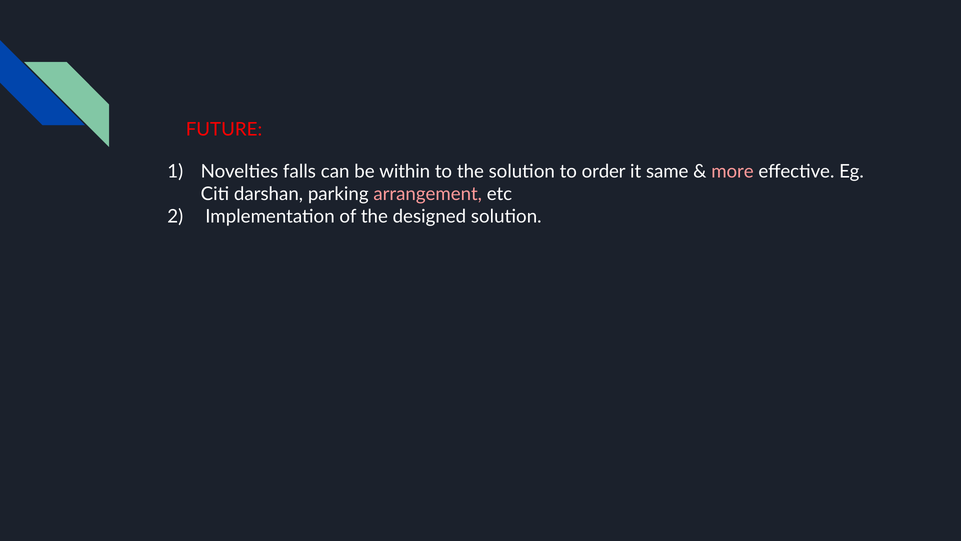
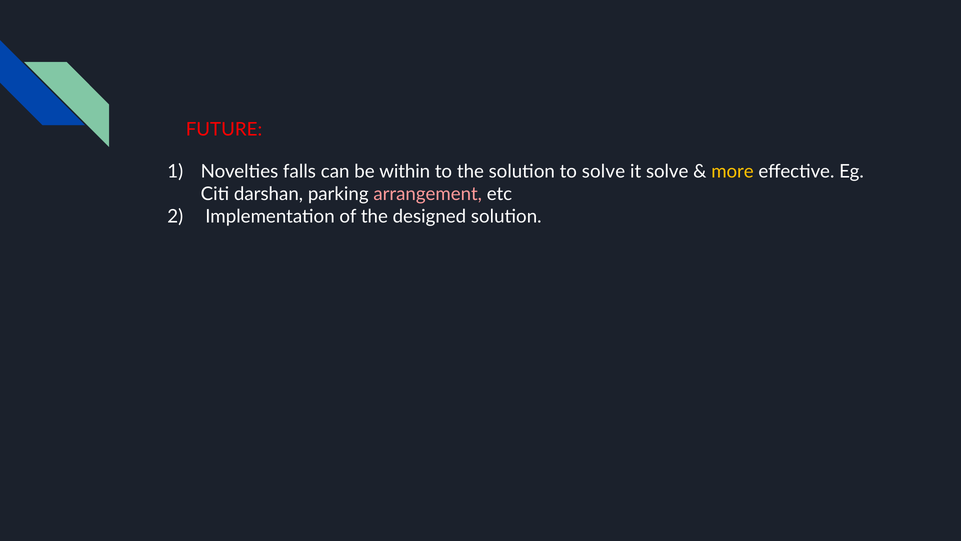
to order: order -> solve (603, 172)
it same: same -> solve (667, 172)
more colour: pink -> yellow (732, 172)
